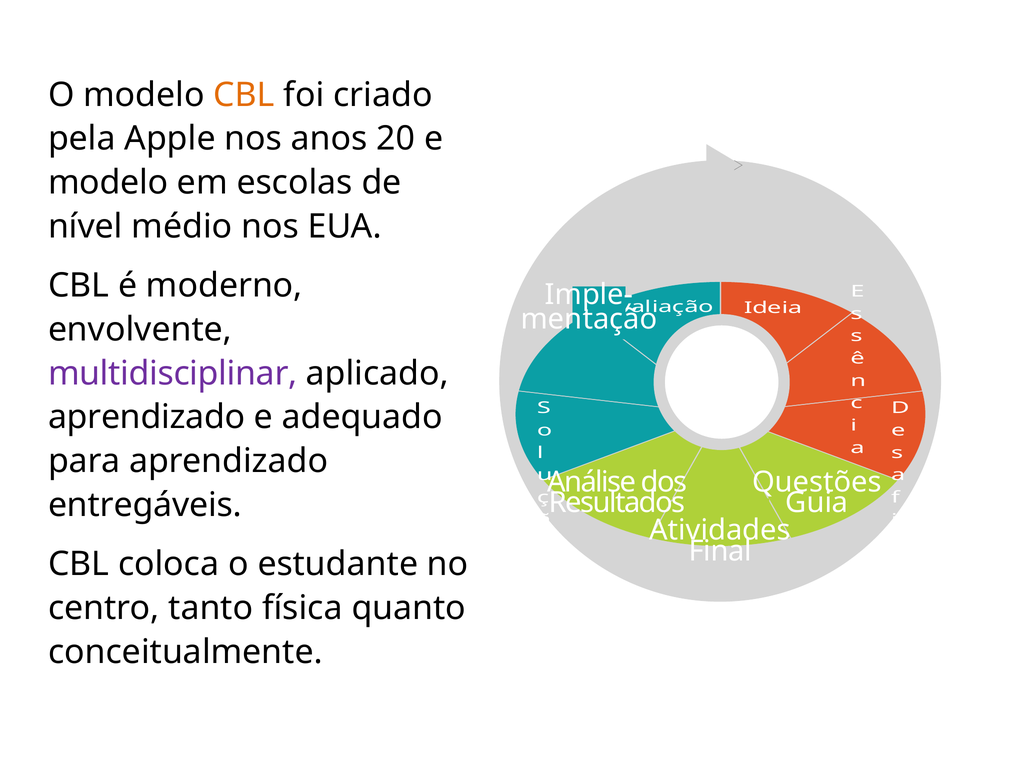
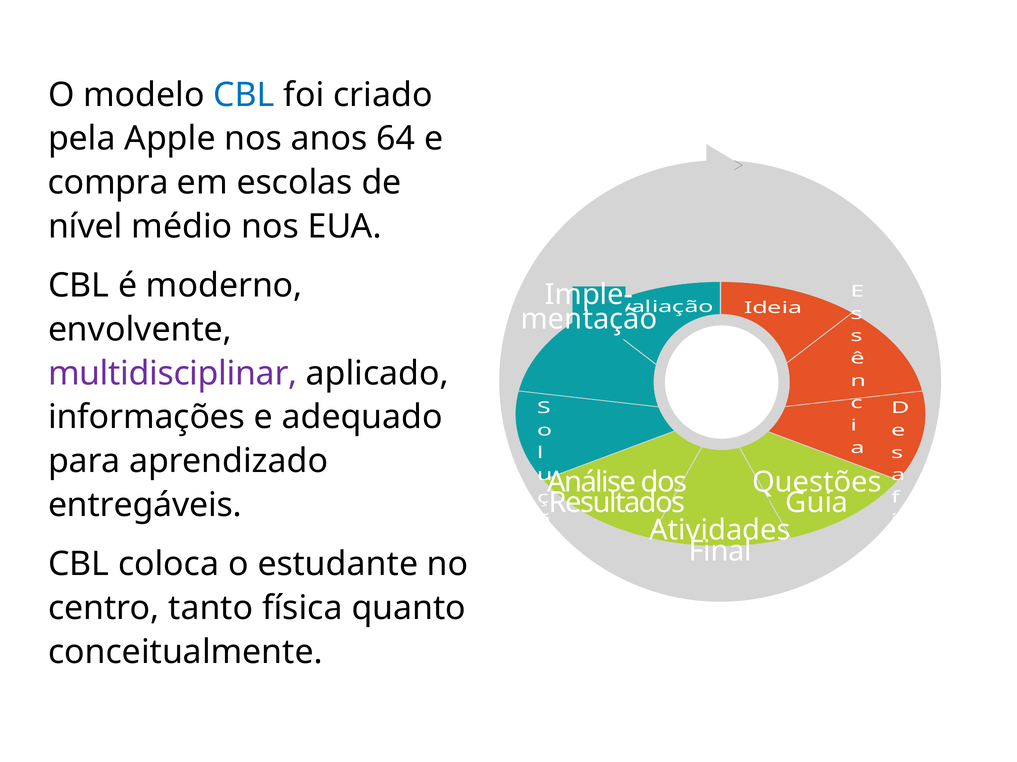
CBL colour: orange -> blue (244, 95)
20: 20 -> 64 (396, 139)
modelo: modelo -> compra (108, 183)
aprendizado: aprendizado -> informações (147, 418)
